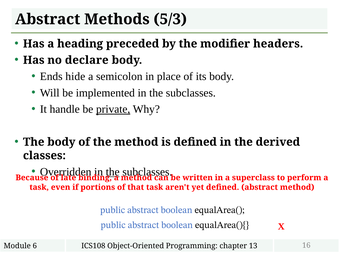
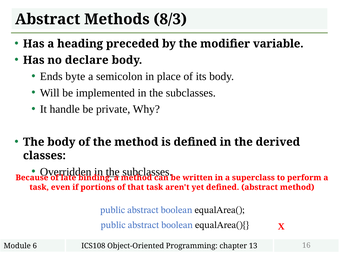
5/3: 5/3 -> 8/3 (170, 19)
headers: headers -> variable (278, 44)
hide: hide -> byte (75, 77)
private underline: present -> none (113, 109)
